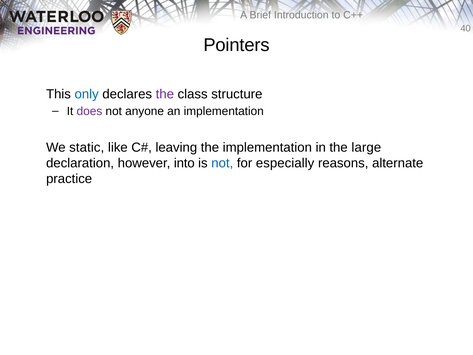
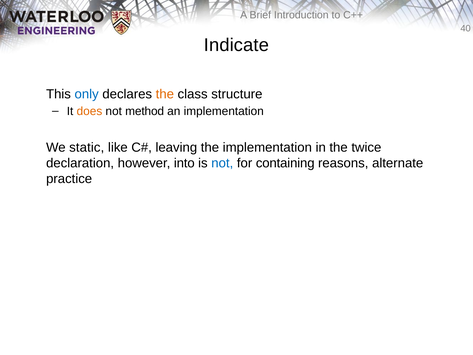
Pointers: Pointers -> Indicate (236, 45)
the colour: purple -> orange (165, 94)
does colour: purple -> orange (89, 111)
anyone: anyone -> method (145, 111)
large: large -> twice (366, 147)
especially: especially -> containing (285, 163)
